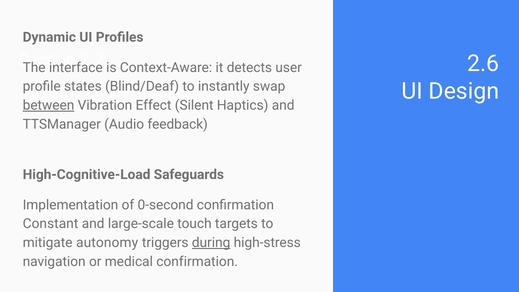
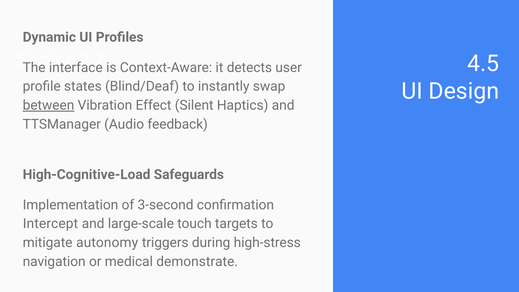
2.6: 2.6 -> 4.5 (483, 63)
0-second: 0-second -> 3-second (166, 205)
Constant: Constant -> Intercept (50, 224)
during underline: present -> none (211, 243)
medical confirmation: confirmation -> demonstrate (197, 262)
